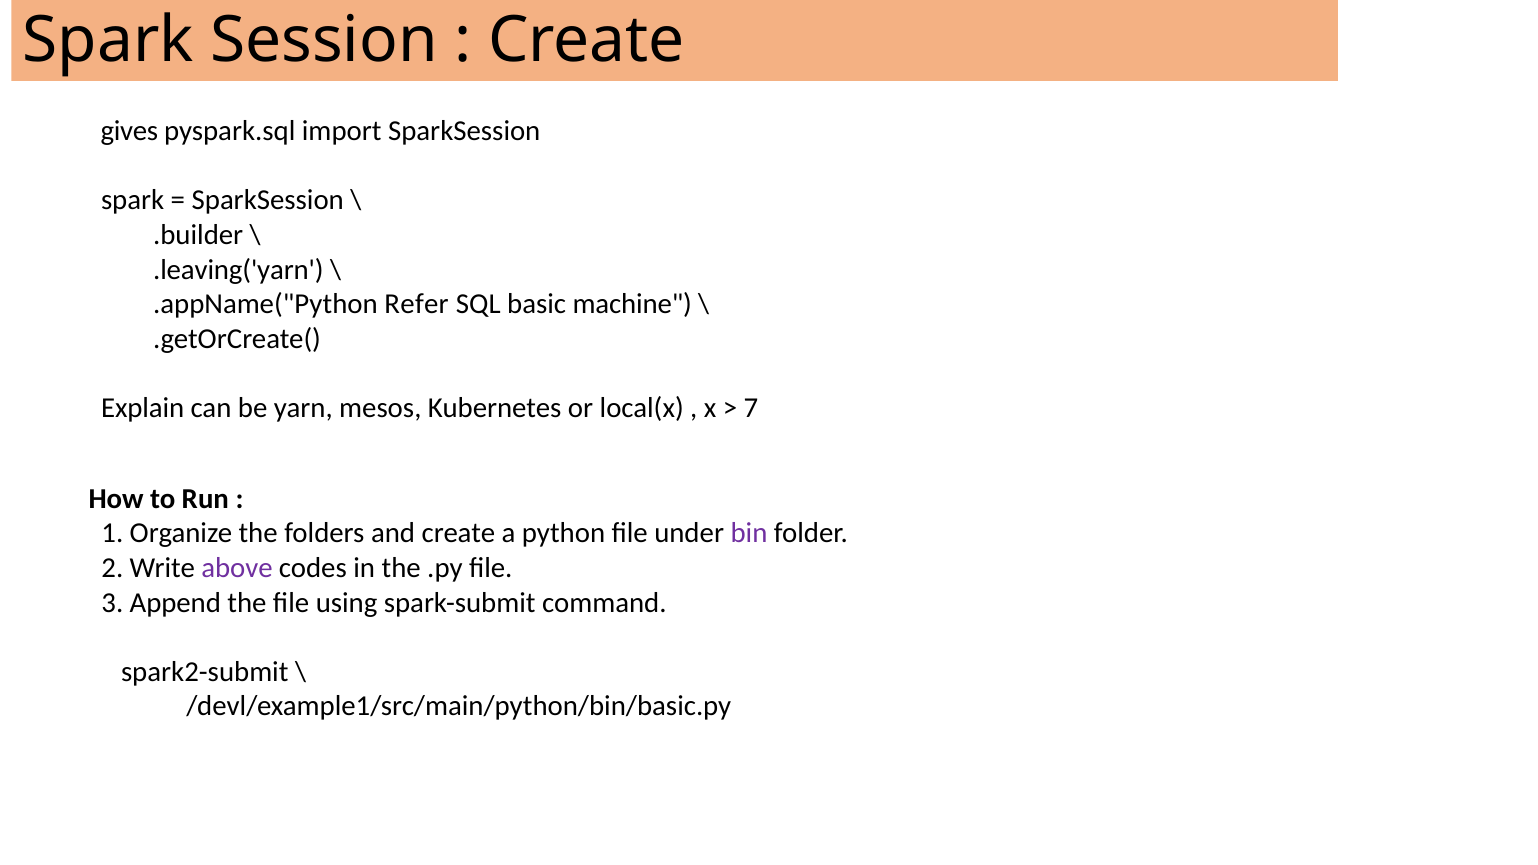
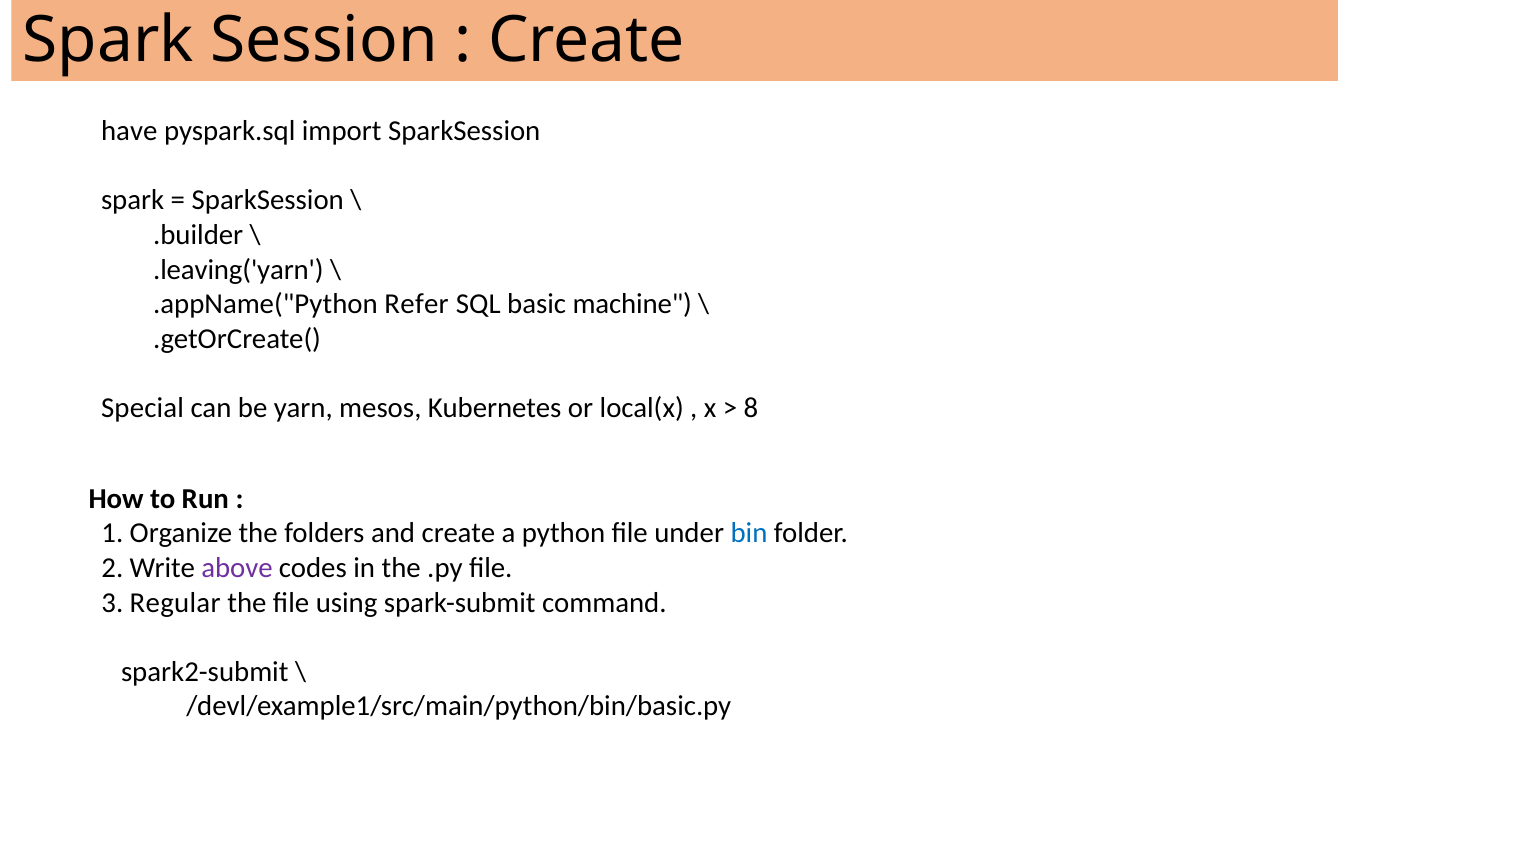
gives: gives -> have (129, 131)
Explain: Explain -> Special (142, 408)
7: 7 -> 8 (751, 408)
bin colour: purple -> blue (749, 533)
Append: Append -> Regular (175, 603)
